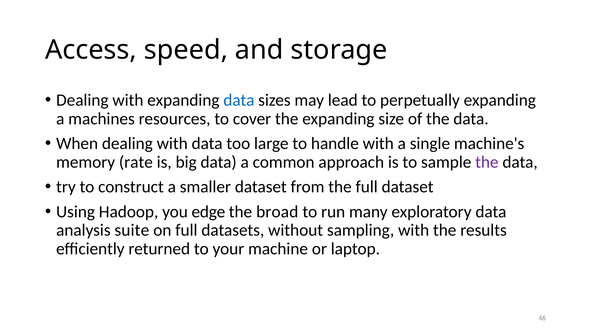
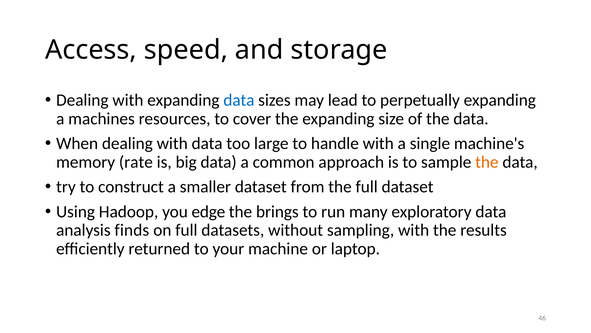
the colour: purple -> orange (487, 162)
broad: broad -> brings (277, 211)
suite: suite -> finds (132, 230)
